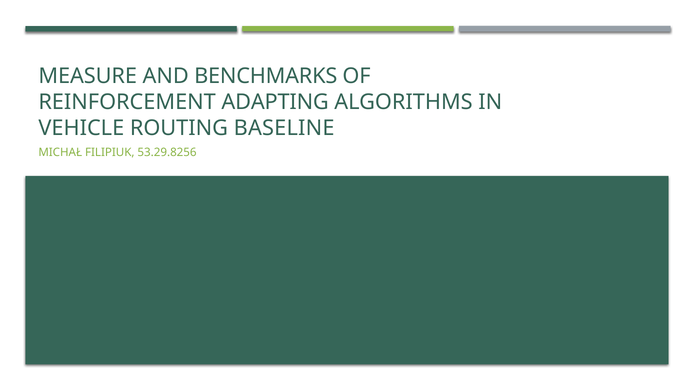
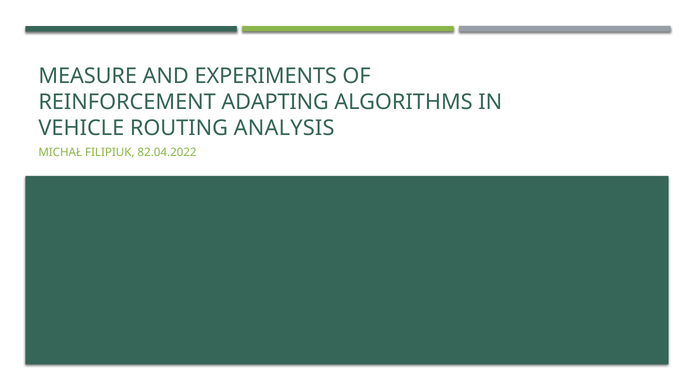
BENCHMARKS: BENCHMARKS -> EXPERIMENTS (266, 76)
BASELINE: BASELINE -> ANALYSIS (284, 128)
53.29.8256: 53.29.8256 -> 82.04.2022 (167, 153)
